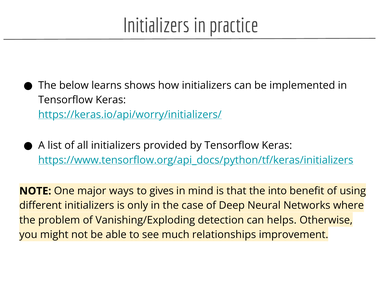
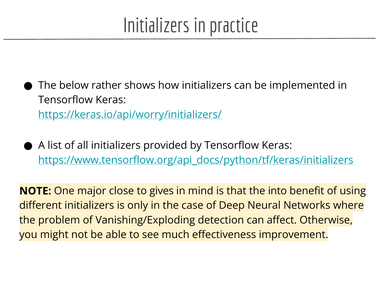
learns: learns -> rather (107, 86)
ways: ways -> close (121, 191)
helps: helps -> affect (282, 220)
relationships: relationships -> effectiveness (224, 235)
